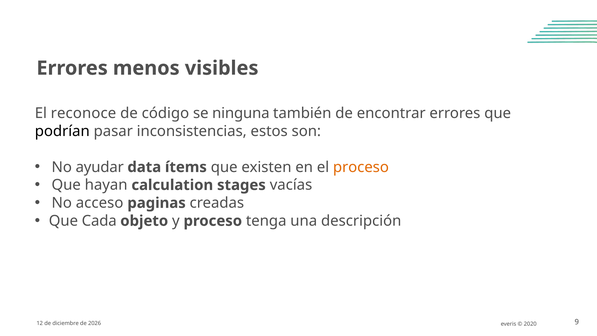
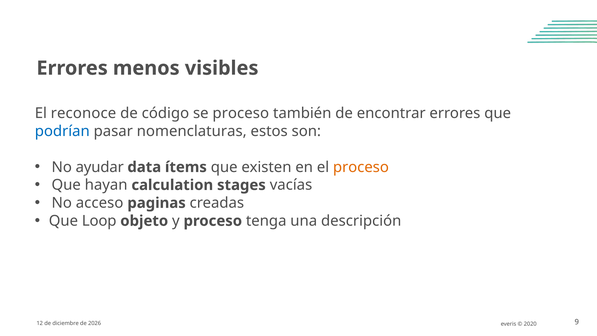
se ninguna: ninguna -> proceso (241, 113)
podrían colour: black -> blue (62, 131)
inconsistencias: inconsistencias -> nomenclaturas (192, 131)
Cada: Cada -> Loop (99, 221)
